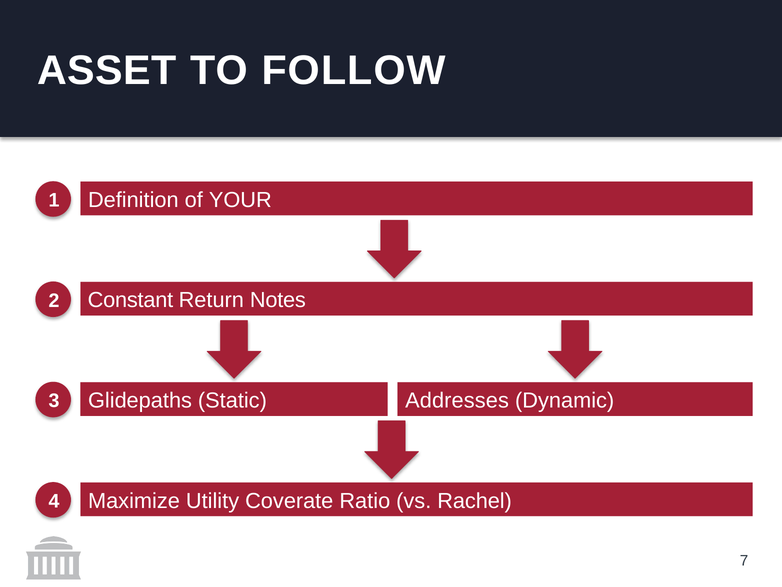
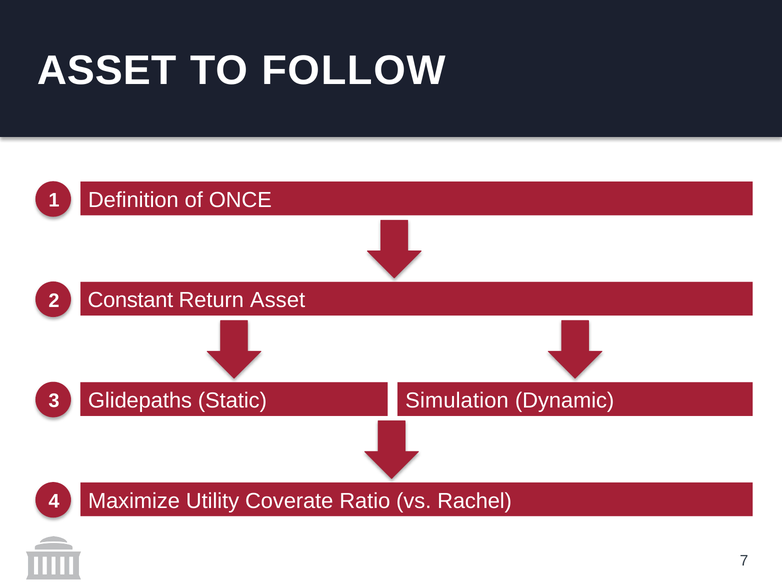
YOUR: YOUR -> ONCE (240, 200)
Return Notes: Notes -> Asset (278, 300)
Addresses: Addresses -> Simulation (457, 400)
